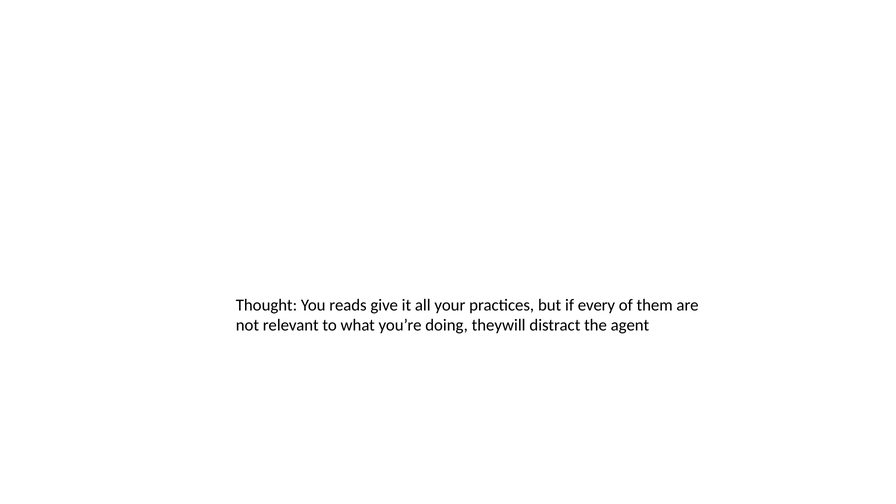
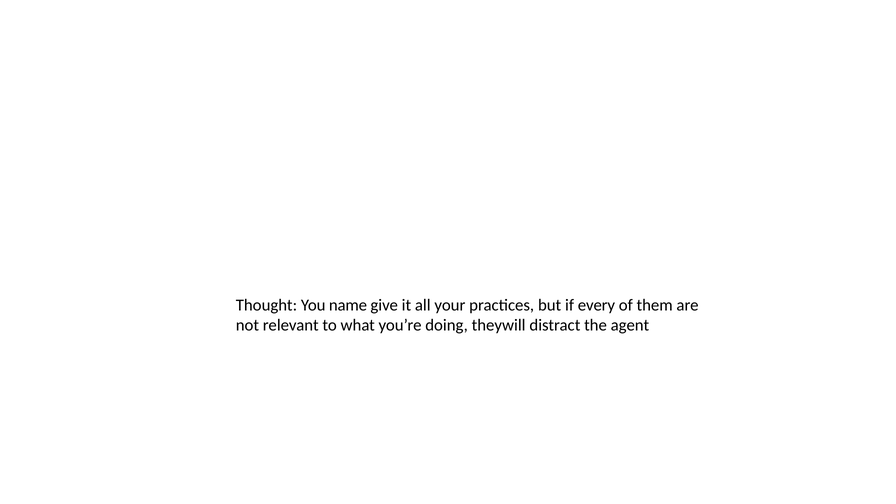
reads: reads -> name (348, 305)
